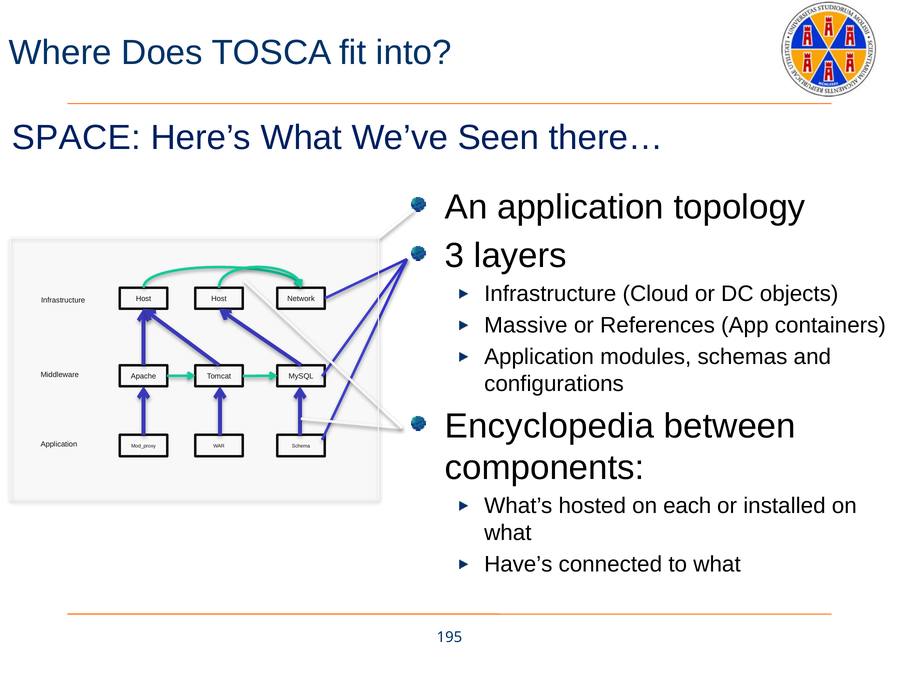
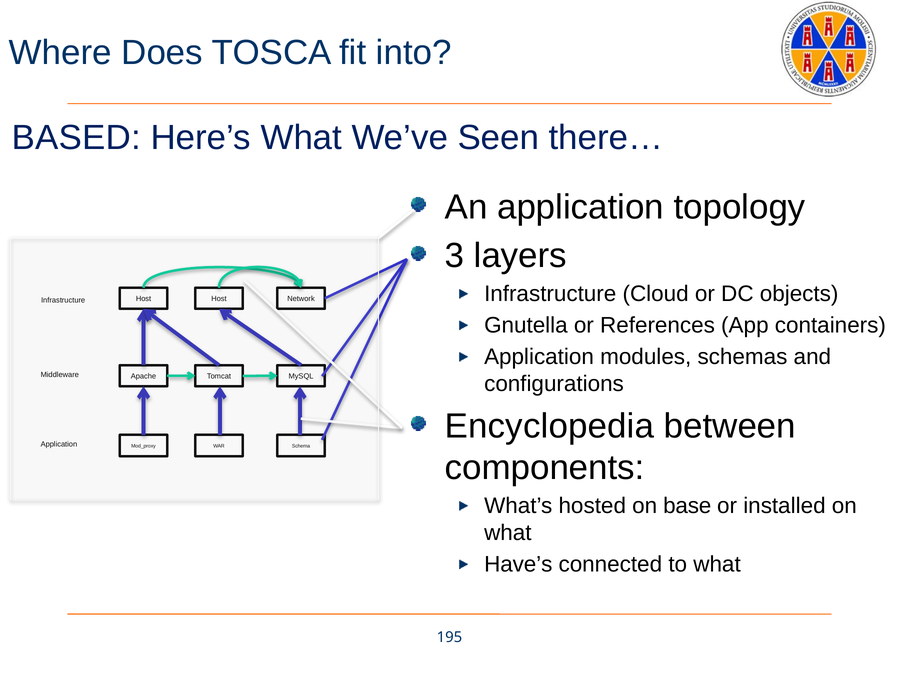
SPACE: SPACE -> BASED (76, 138)
Massive: Massive -> Gnutella (526, 325)
each: each -> base (687, 506)
